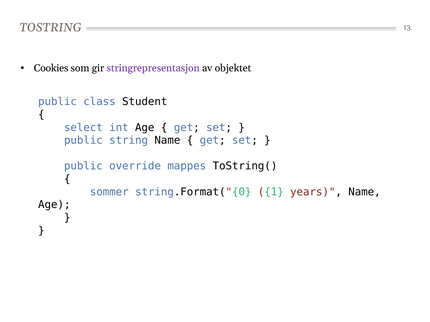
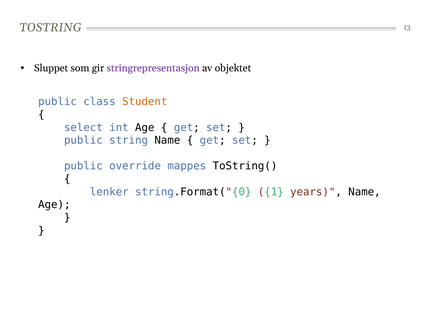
Cookies: Cookies -> Sluppet (51, 68)
Student colour: black -> orange (145, 102)
sommer: sommer -> lenker (109, 192)
